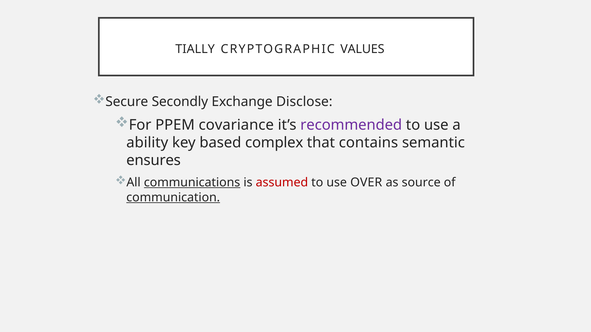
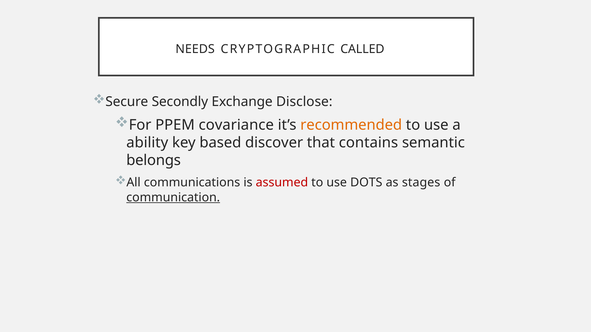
TIALLY: TIALLY -> NEEDS (195, 49)
VALUES: VALUES -> CALLED (362, 49)
recommended colour: purple -> orange (351, 125)
complex: complex -> discover (274, 143)
ensures: ensures -> belongs (154, 160)
communications underline: present -> none (192, 183)
OVER: OVER -> DOTS (366, 183)
source: source -> stages (421, 183)
